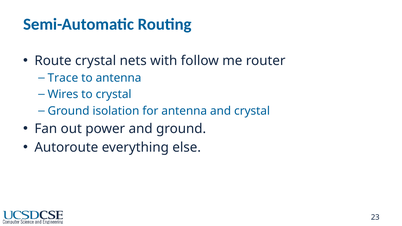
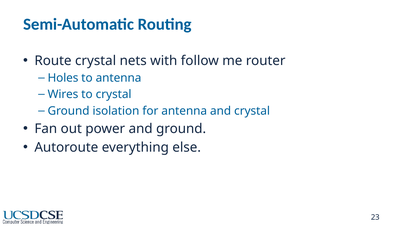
Trace: Trace -> Holes (63, 78)
